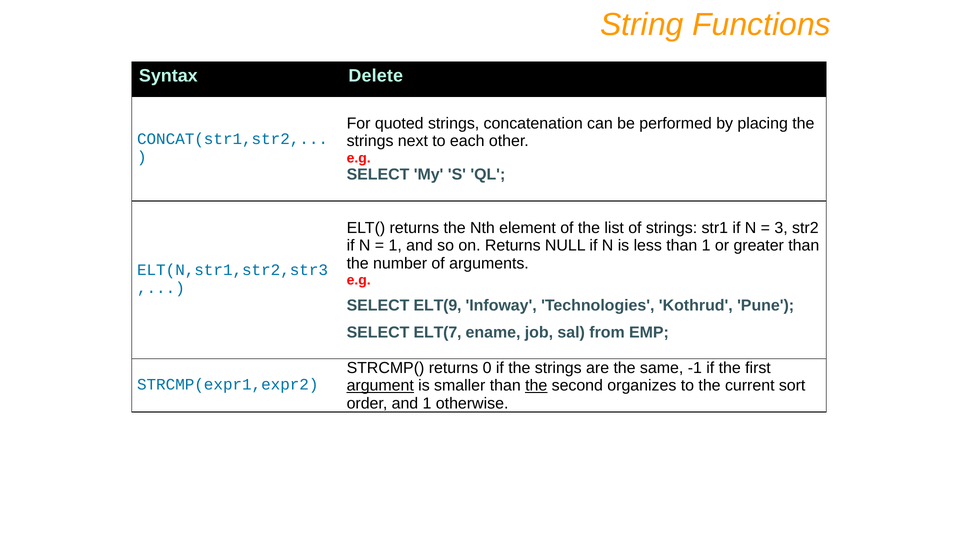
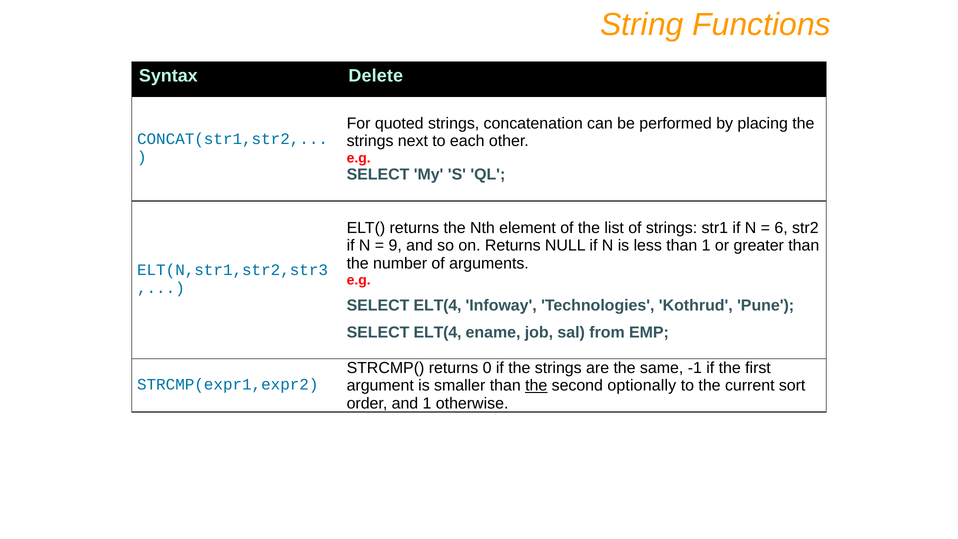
3: 3 -> 6 (781, 228)
1: 1 -> 9 (395, 246)
ELT(9: ELT(9 -> ELT(4 (438, 306)
ELT(7: ELT(7 -> ELT(4 (438, 332)
argument underline: present -> none (380, 385)
organizes: organizes -> optionally (642, 385)
